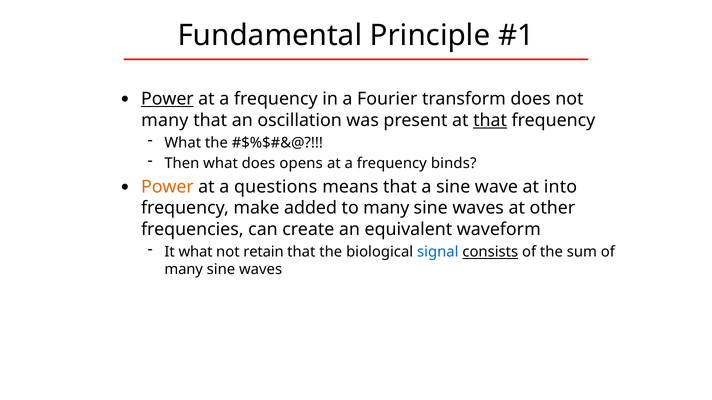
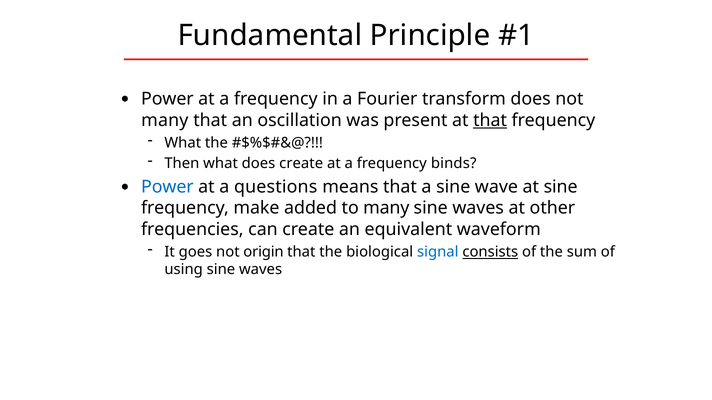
Power underline: present -> none (167, 99)
does opens: opens -> create (301, 164)
Power colour: orange -> blue (167, 187)
at into: into -> sine (561, 187)
It what: what -> goes (195, 252)
retain: retain -> origin (263, 252)
many: many -> using (184, 270)
